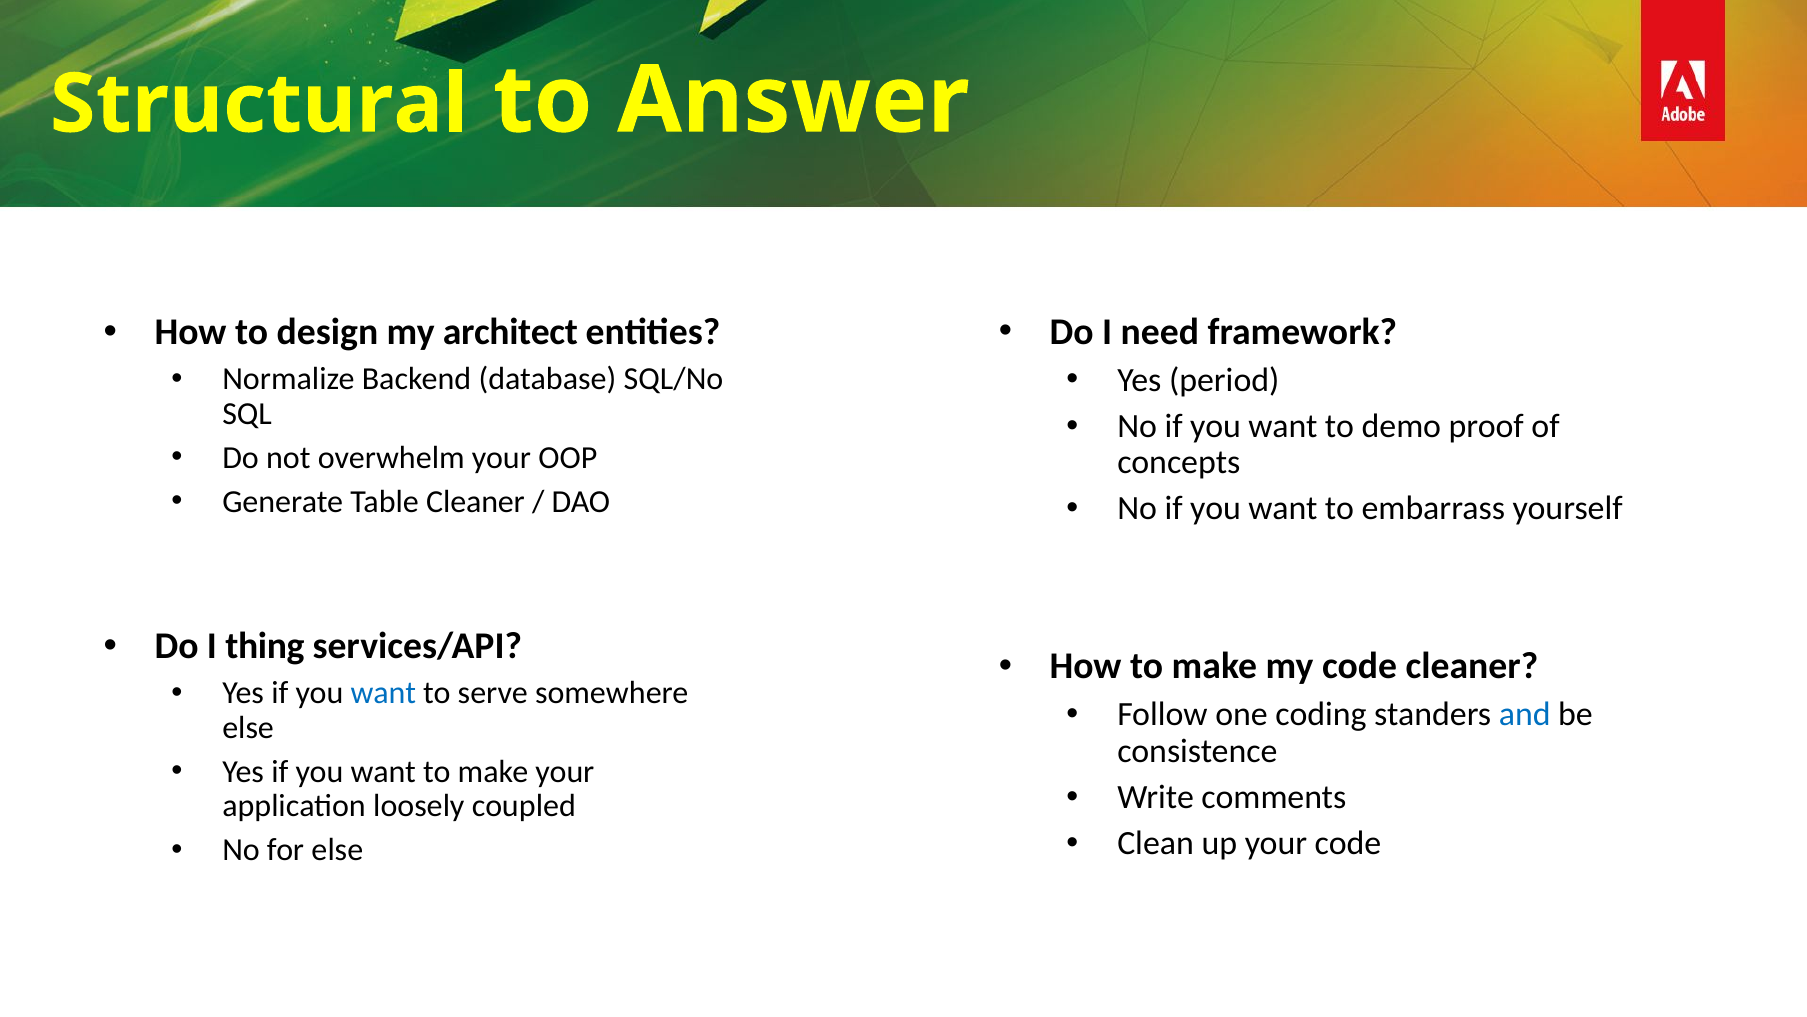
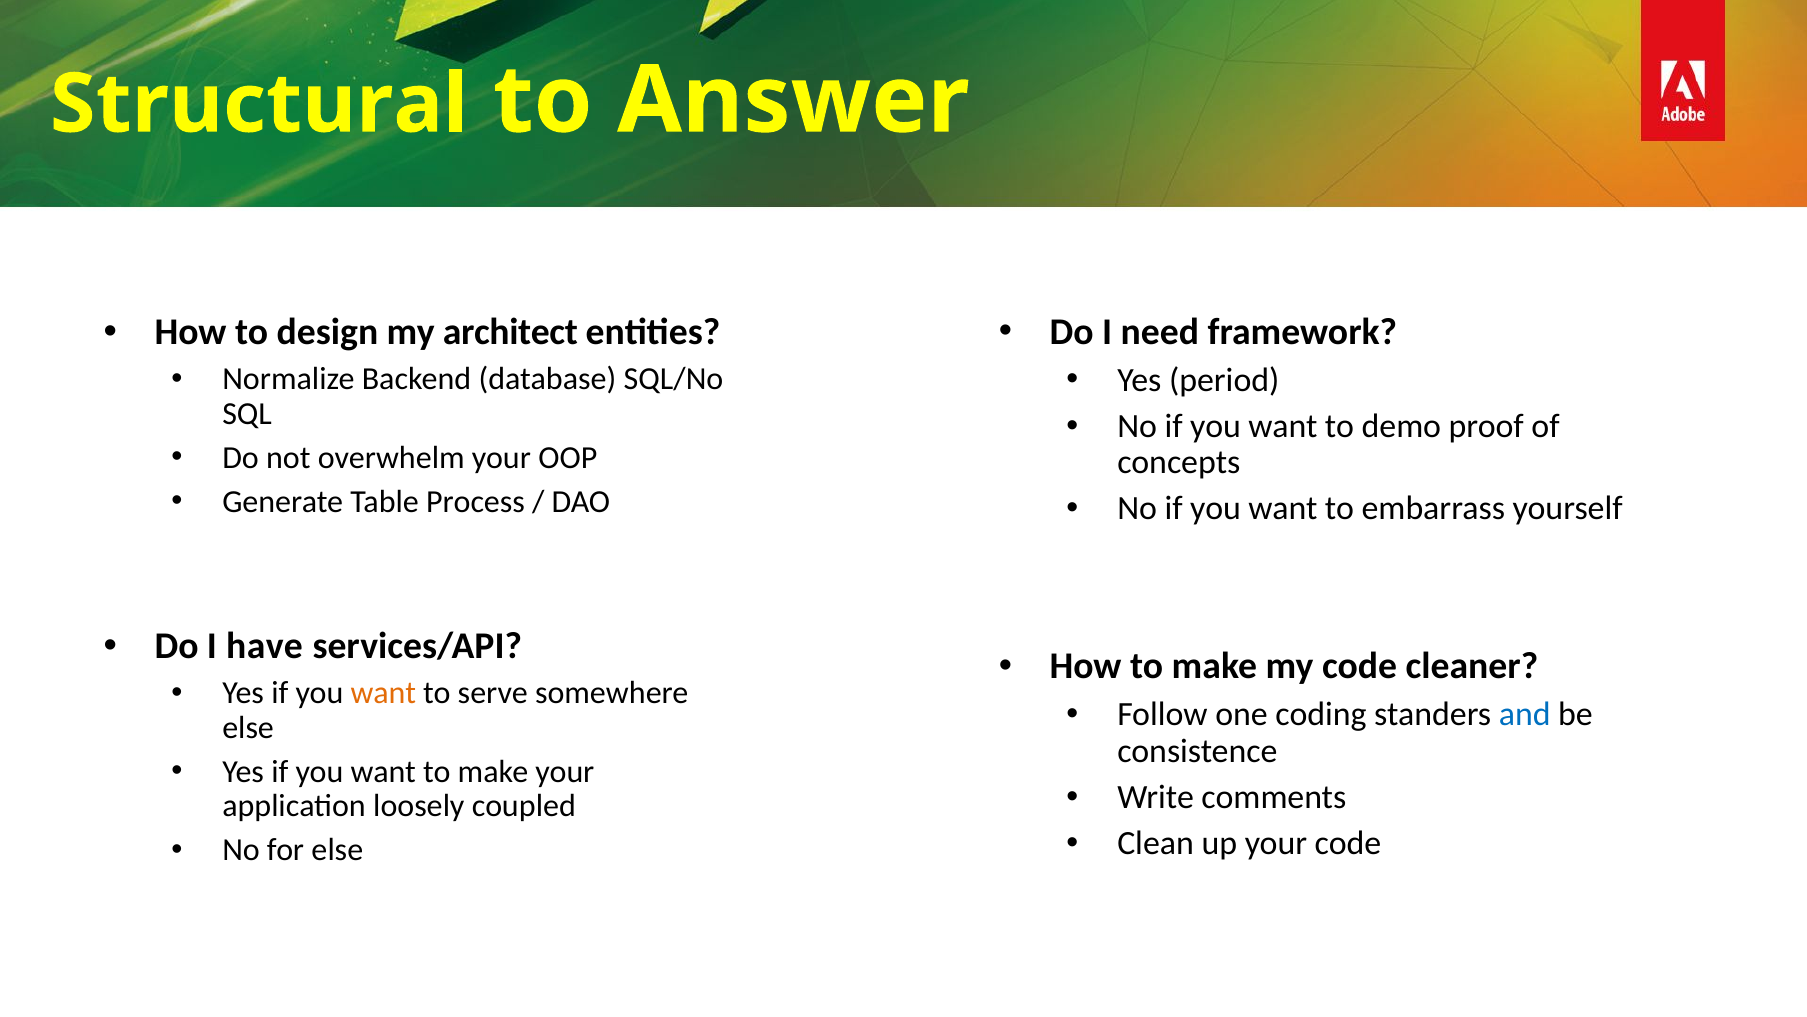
Table Cleaner: Cleaner -> Process (476, 501)
thing: thing -> have (265, 646)
want colour: blue -> orange (383, 693)
